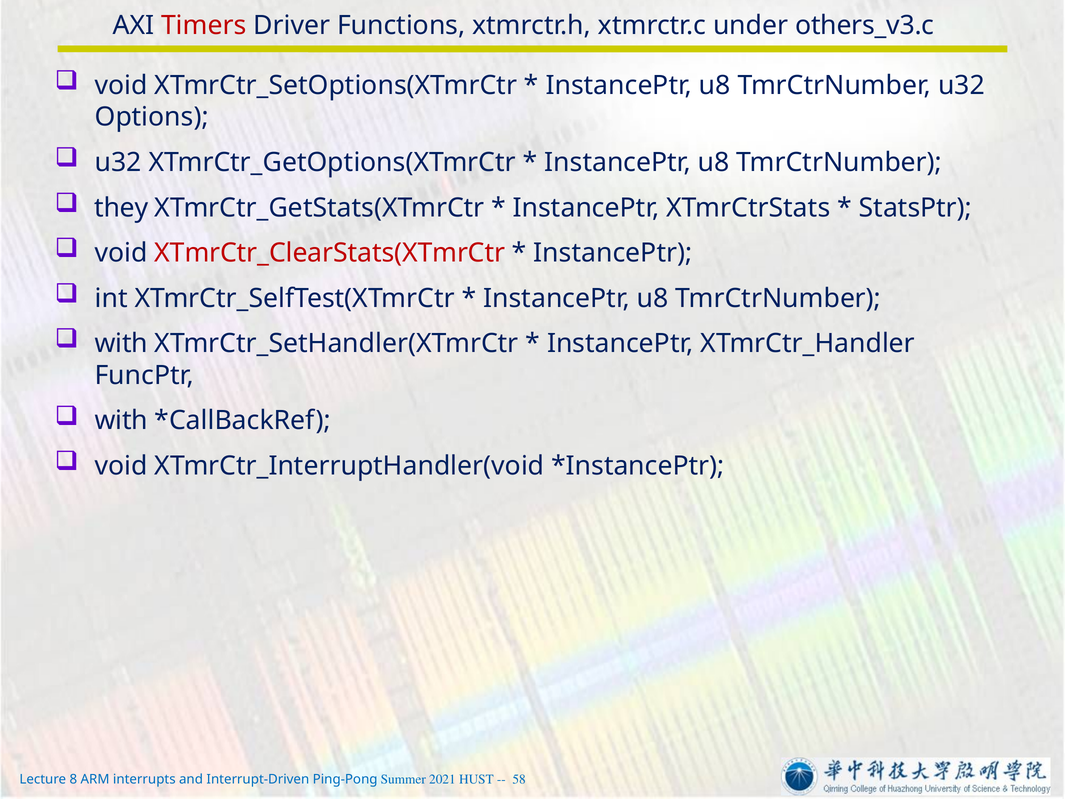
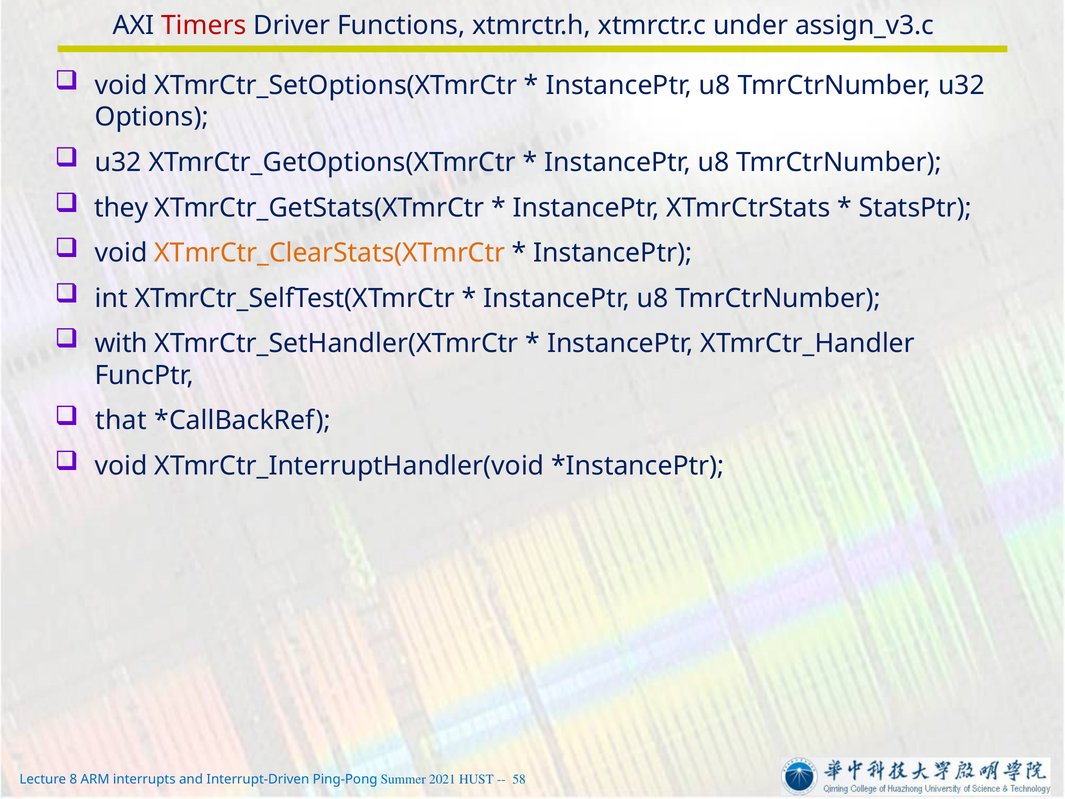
others_v3.c: others_v3.c -> assign_v3.c (865, 26)
XTmrCtr_ClearStats(XTmrCtr colour: red -> orange (330, 253)
with: with -> that (121, 421)
